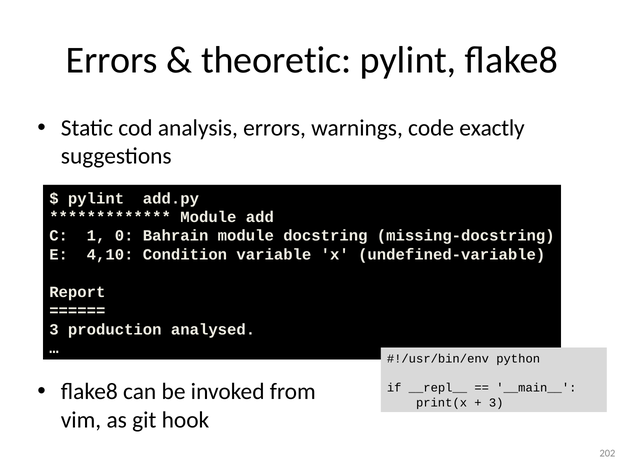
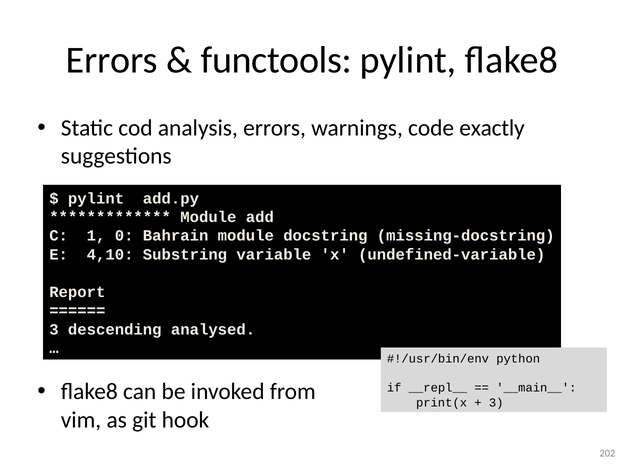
theoretic: theoretic -> functools (276, 60)
Condition: Condition -> Substring (185, 255)
production: production -> descending (115, 329)
